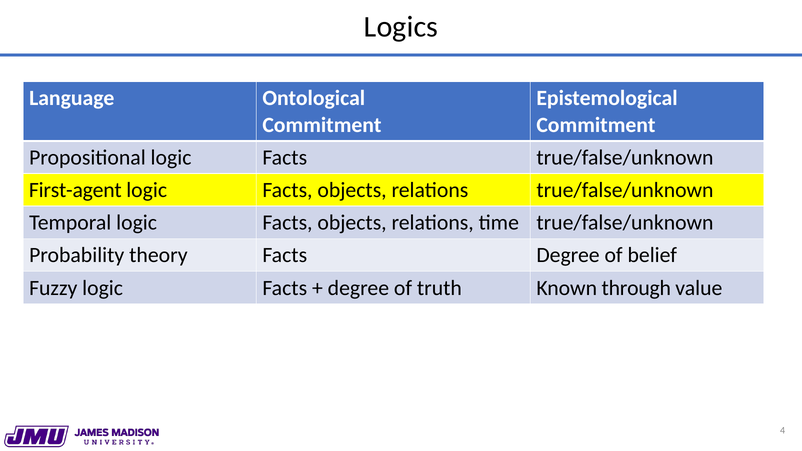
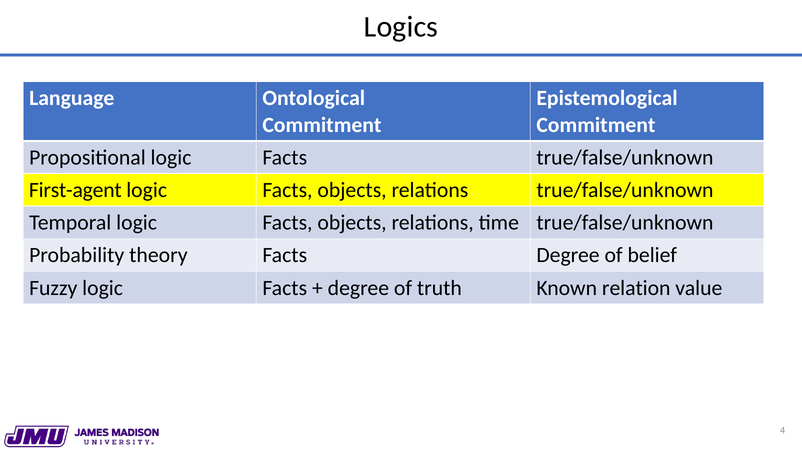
through: through -> relation (636, 288)
